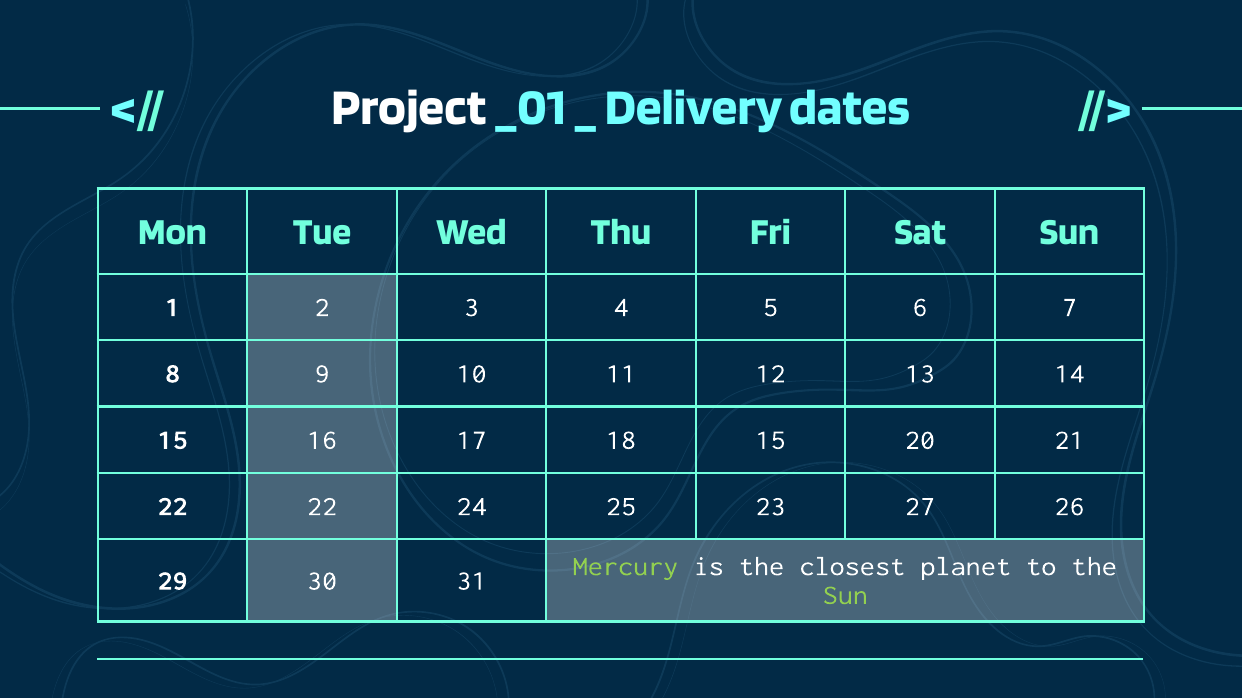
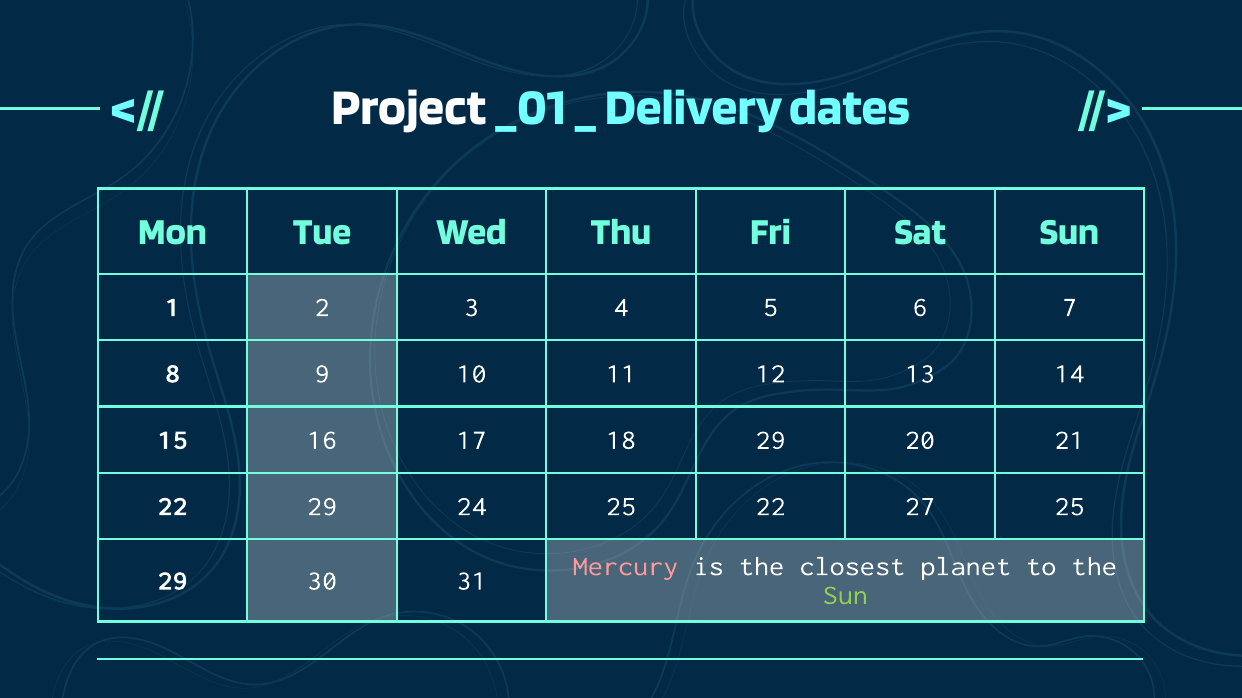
18 15: 15 -> 29 (771, 440)
22 22: 22 -> 29 (322, 507)
25 23: 23 -> 22 (771, 507)
27 26: 26 -> 25 (1069, 507)
Mercury colour: light green -> pink (626, 567)
